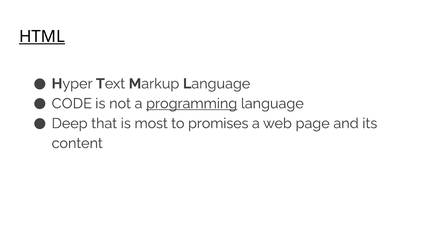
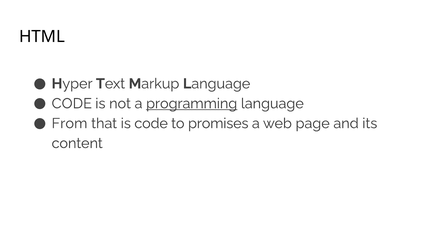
HTML underline: present -> none (42, 37)
Deep: Deep -> From (69, 124)
is most: most -> code (151, 124)
